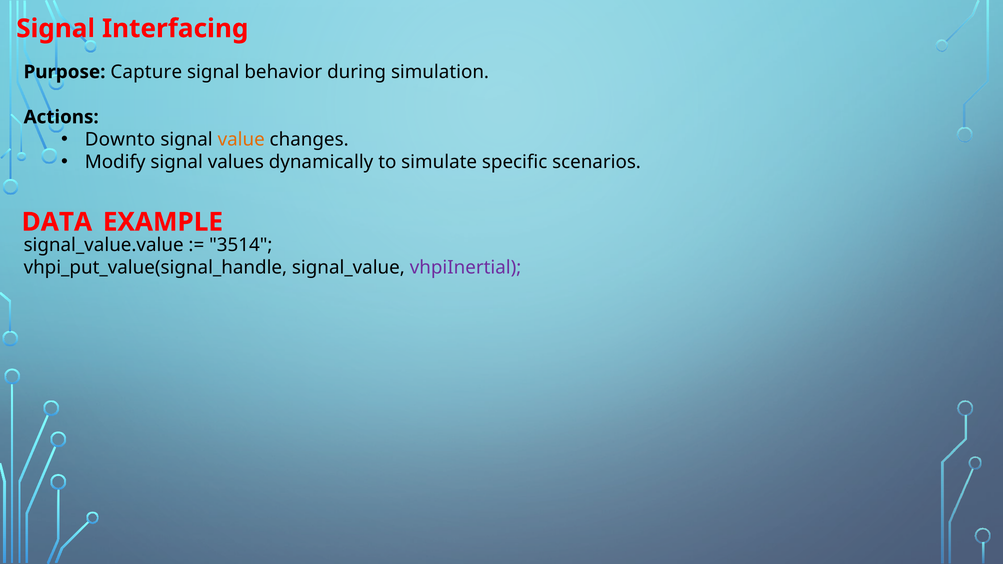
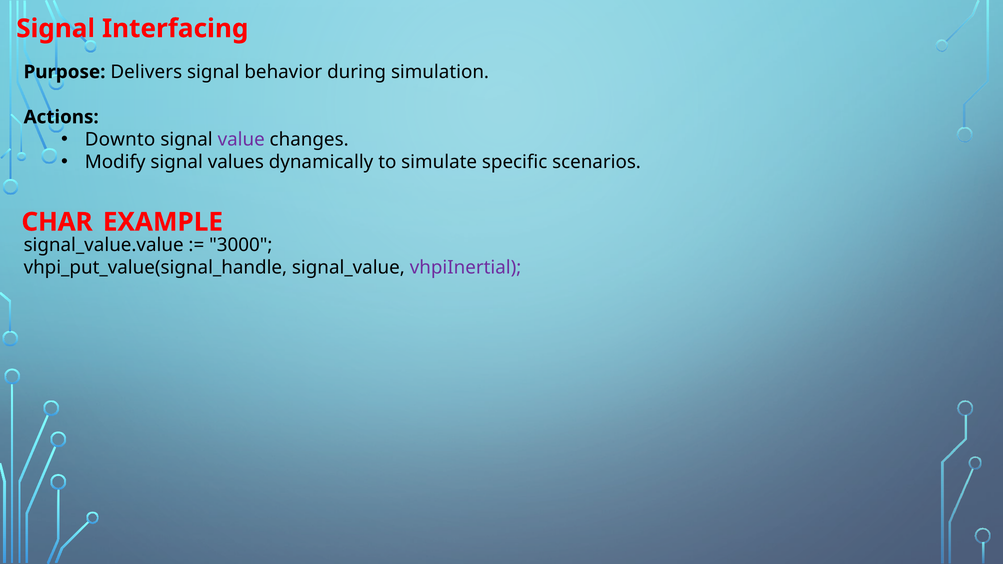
Capture: Capture -> Delivers (146, 72)
value colour: orange -> purple (241, 140)
DATA: DATA -> CHAR (57, 222)
3514: 3514 -> 3000 (241, 245)
